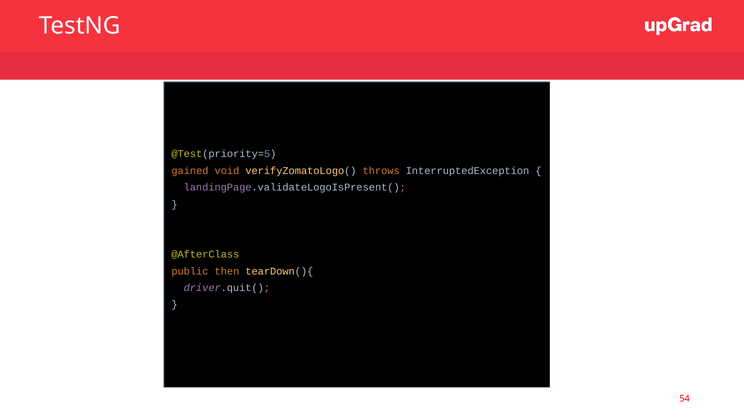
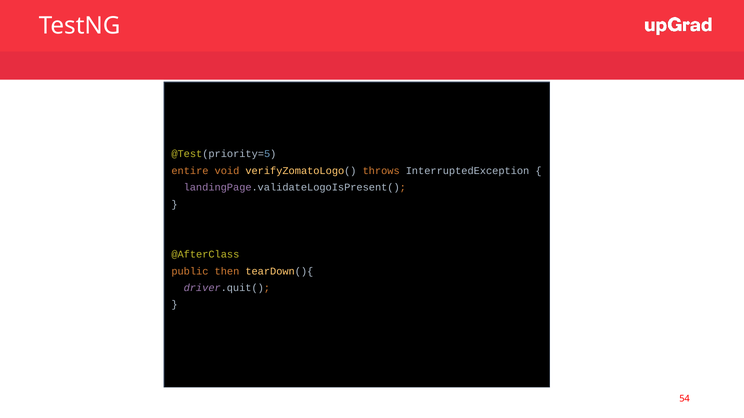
gained: gained -> entire (190, 171)
